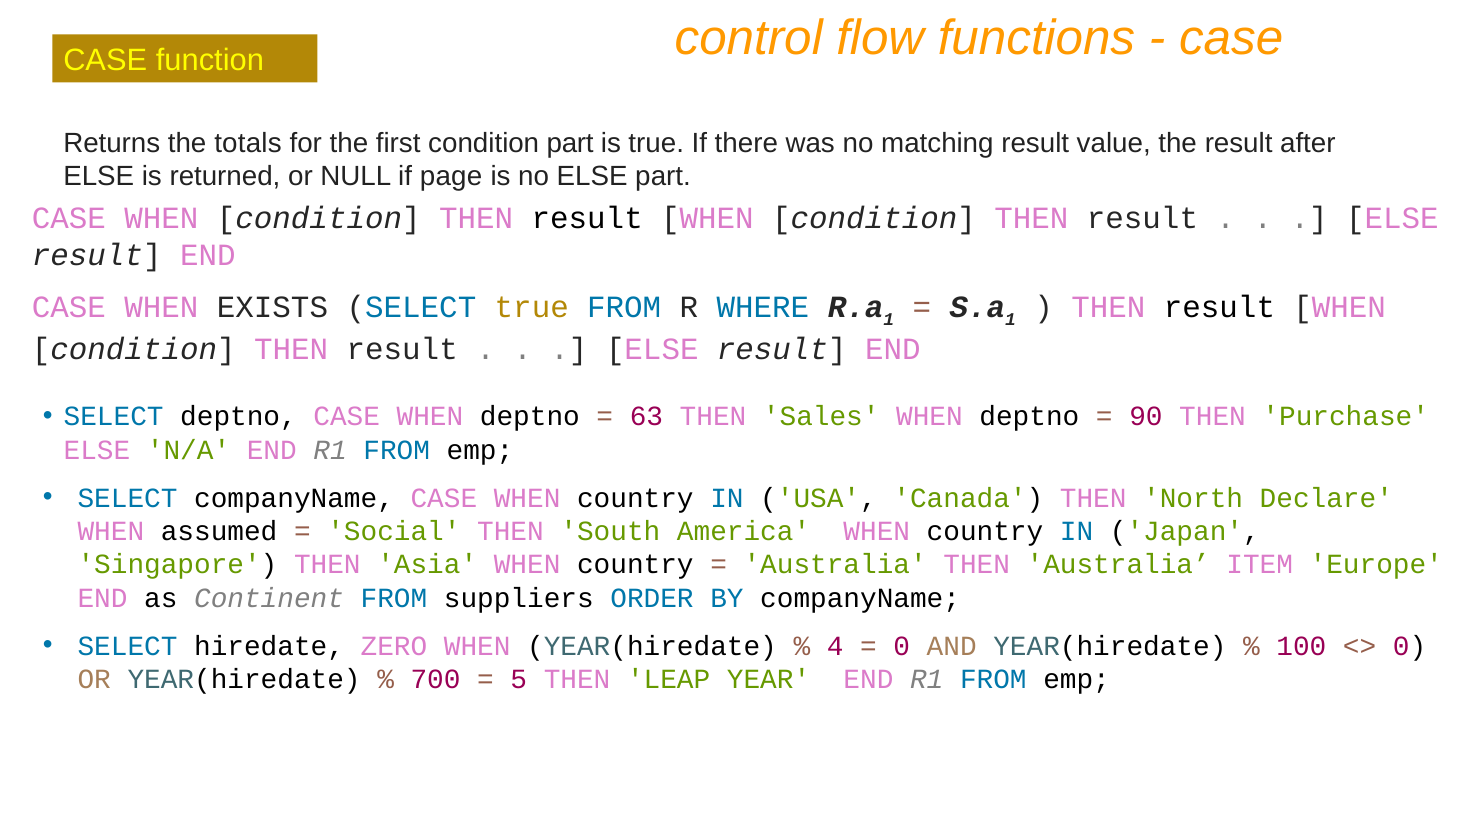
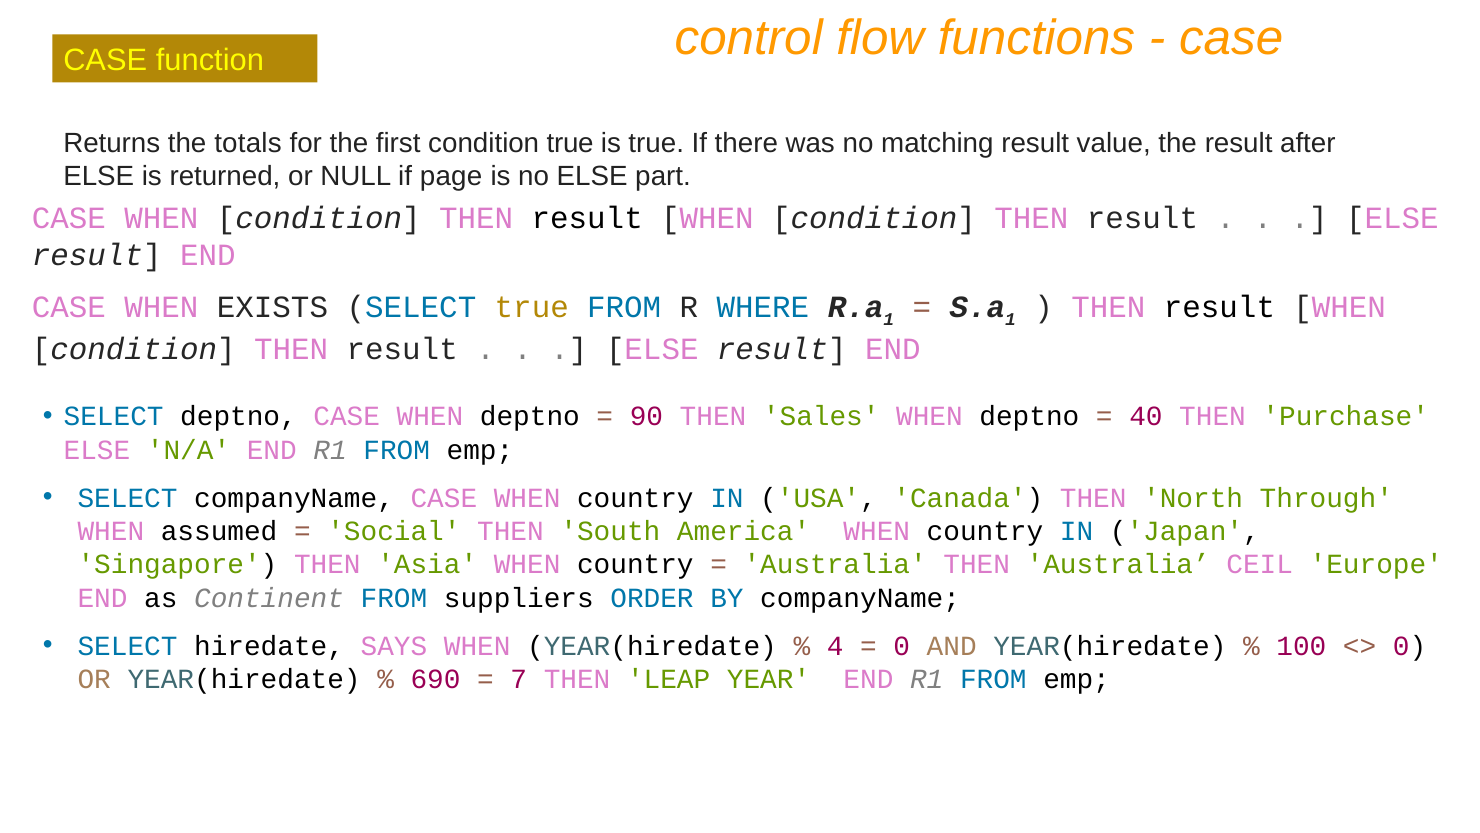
condition part: part -> true (570, 143)
63: 63 -> 90 (646, 416)
90: 90 -> 40 (1146, 416)
Declare: Declare -> Through (1326, 498)
ITEM: ITEM -> CEIL (1260, 564)
ZERO: ZERO -> SAYS (394, 646)
700: 700 -> 690 (436, 679)
5: 5 -> 7 (519, 679)
